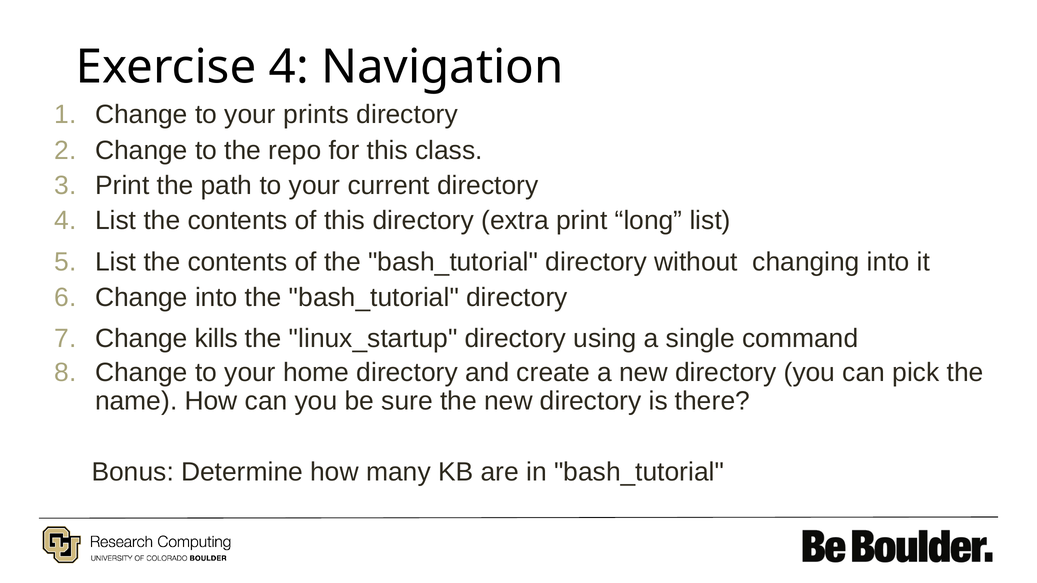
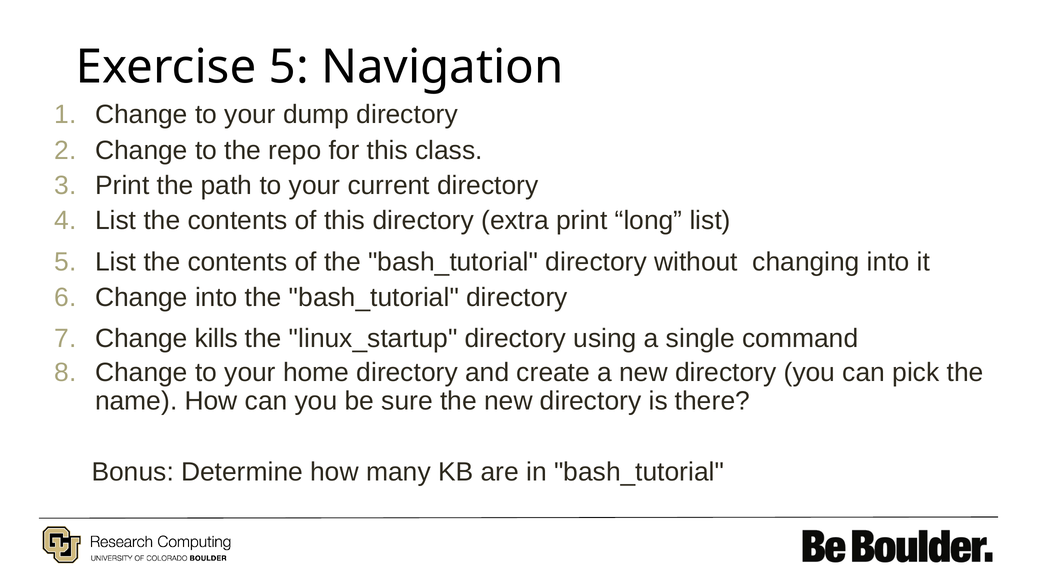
Exercise 4: 4 -> 5 (289, 67)
prints: prints -> dump (316, 115)
